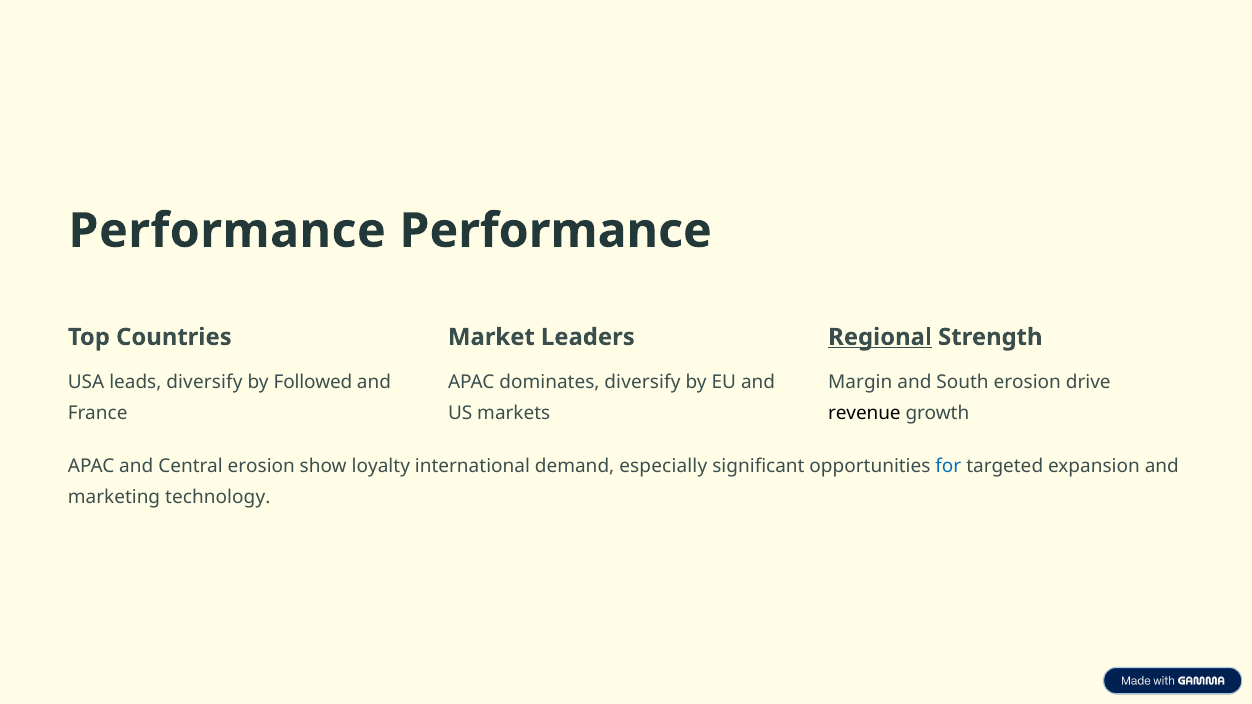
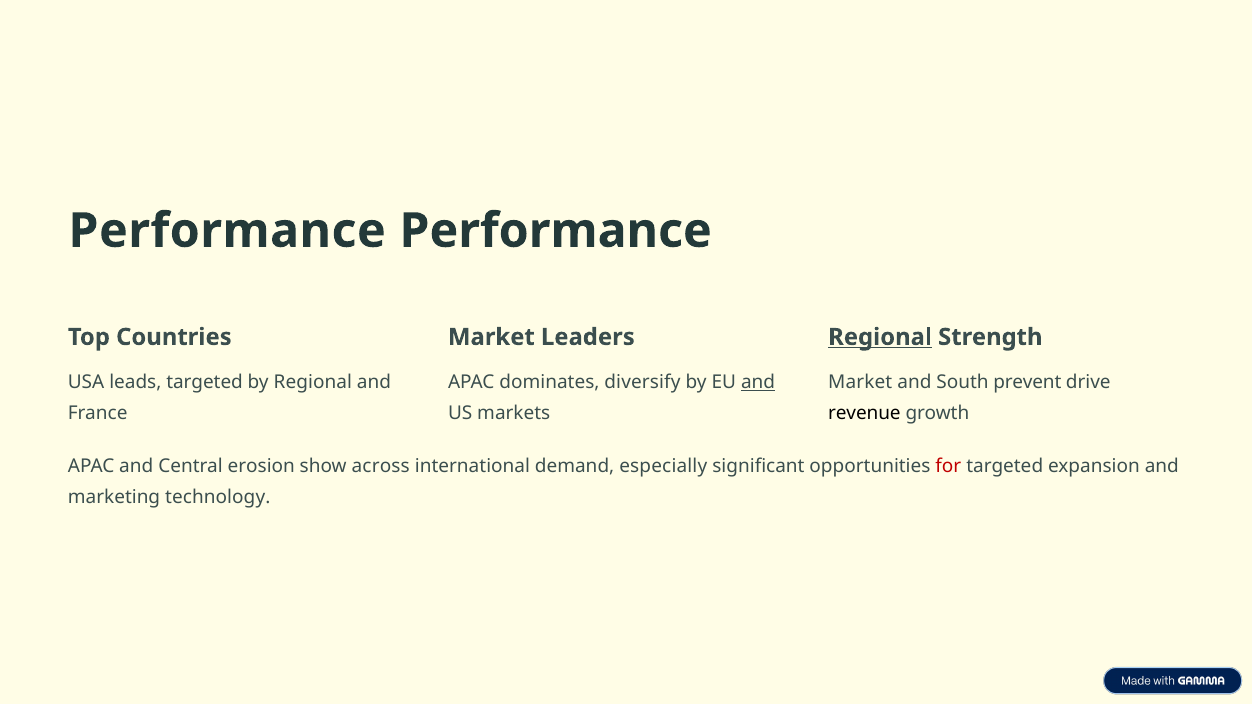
leads diversify: diversify -> targeted (205, 383)
by Followed: Followed -> Regional (313, 383)
and underline: none -> present (758, 383)
Margin: Margin -> Market (860, 383)
South erosion: erosion -> prevent (1027, 383)
loyalty: loyalty -> across (381, 467)
for colour: blue -> red (948, 467)
